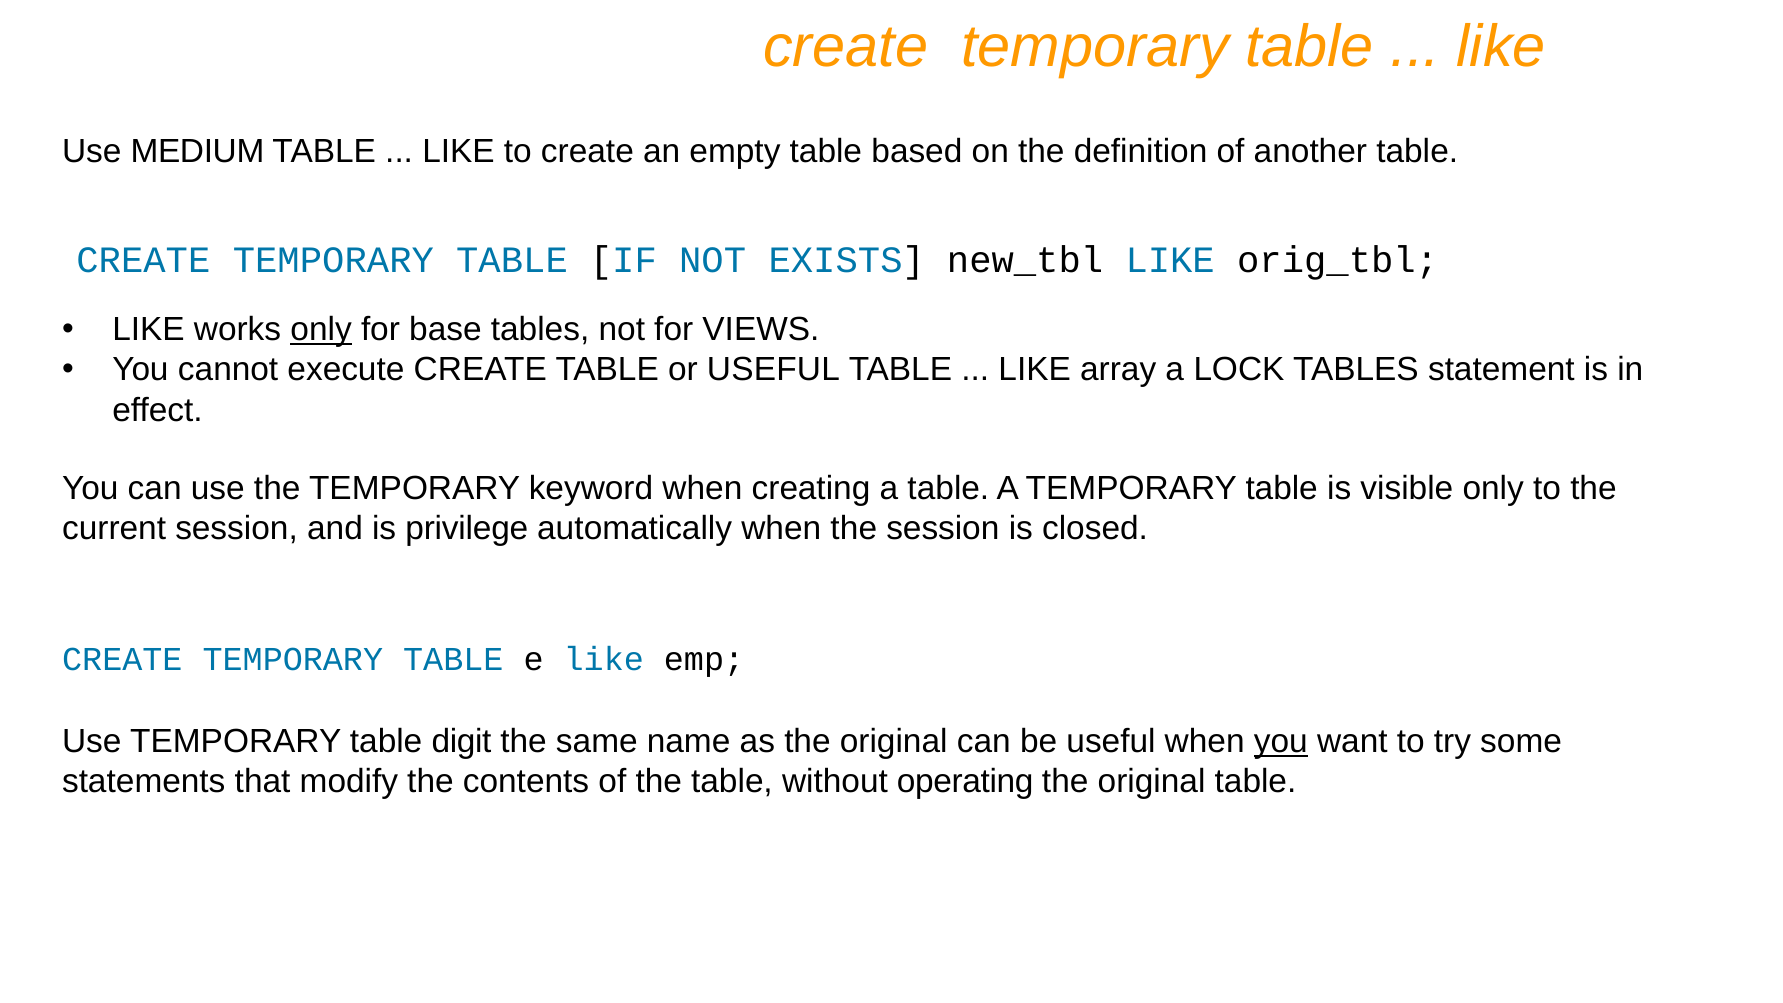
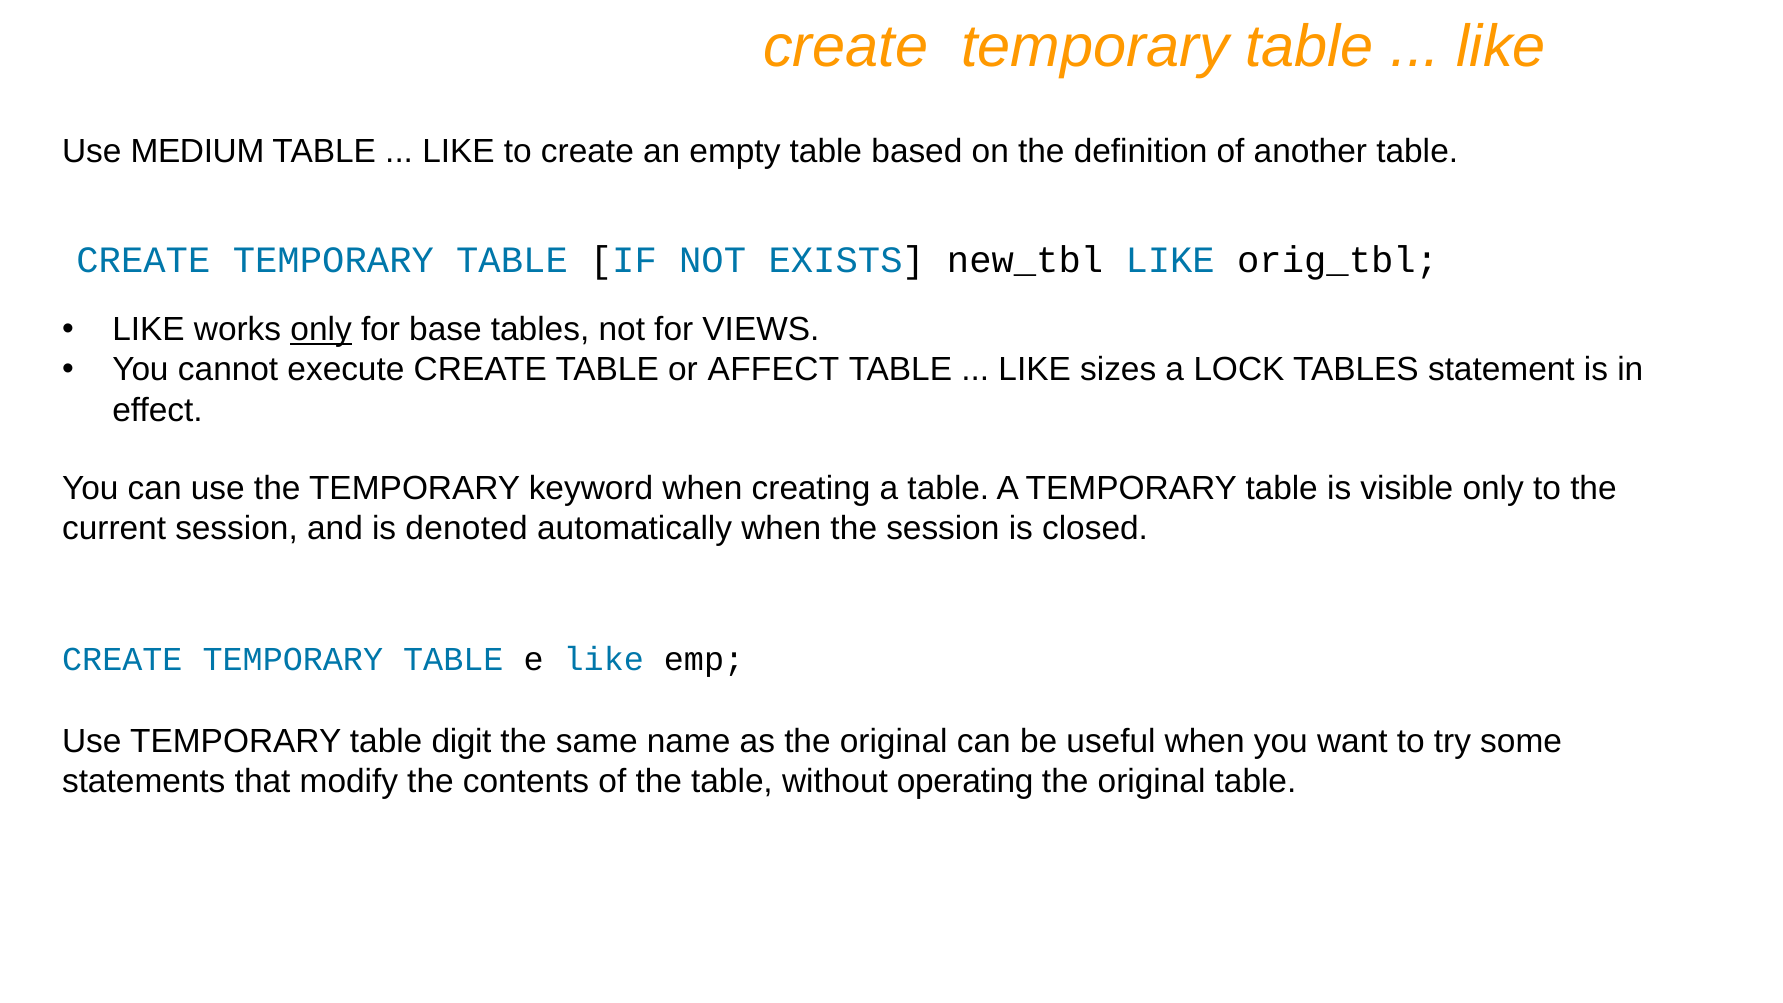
or USEFUL: USEFUL -> AFFECT (773, 370)
array: array -> sizes (1118, 370)
privilege: privilege -> denoted (467, 529)
you underline: present -> none (1281, 741)
